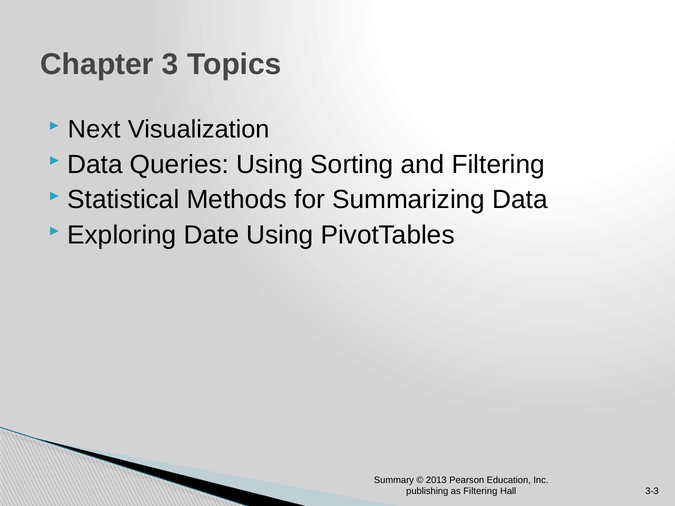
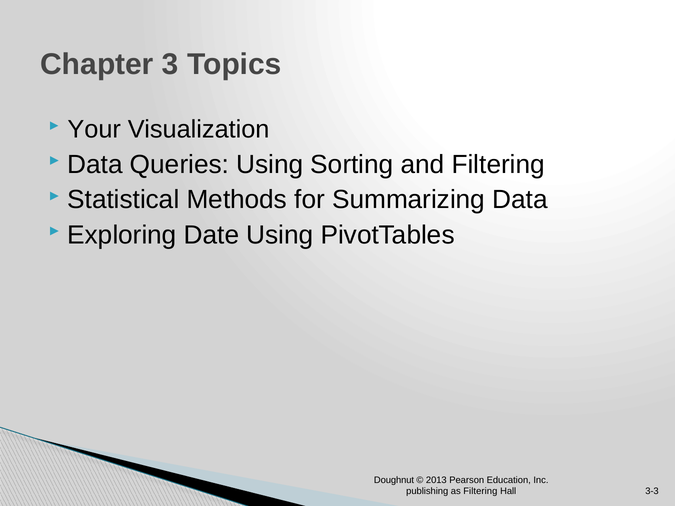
Next: Next -> Your (94, 130)
Summary: Summary -> Doughnut (394, 480)
